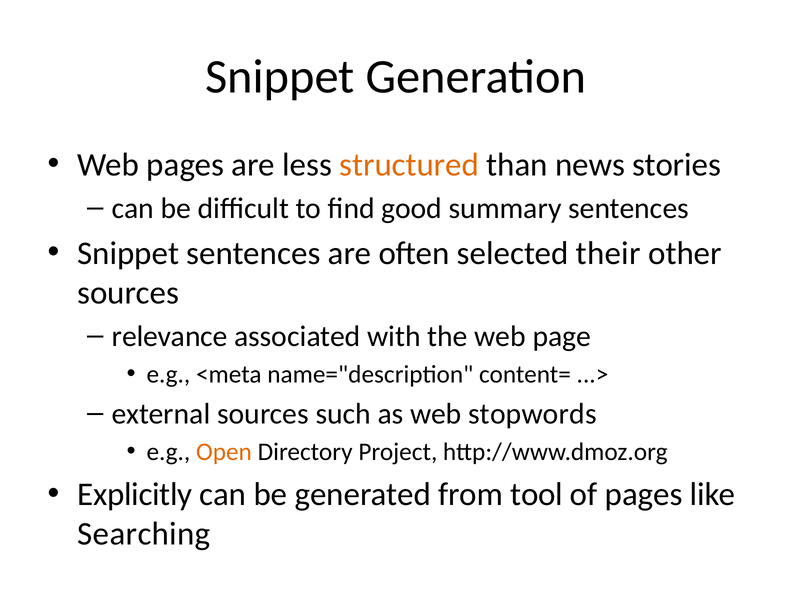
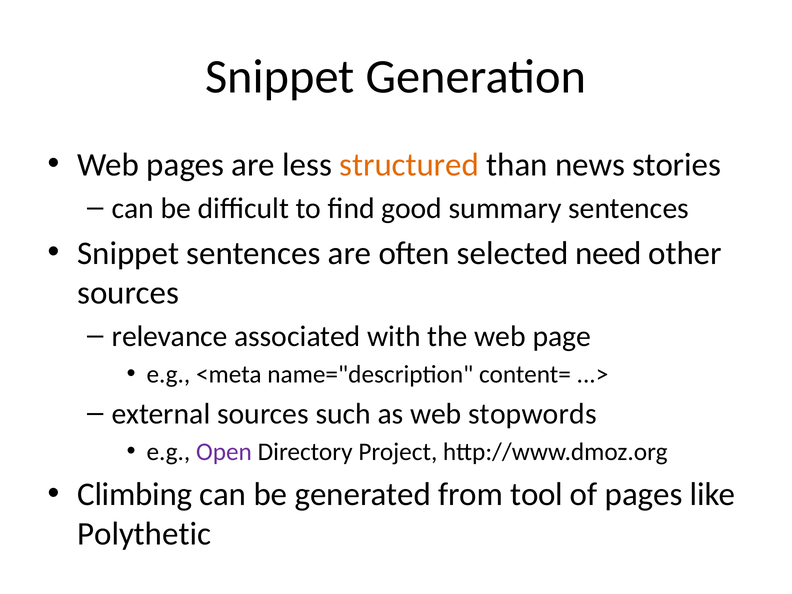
their: their -> need (609, 253)
Open colour: orange -> purple (224, 452)
Explicitly: Explicitly -> Climbing (135, 494)
Searching: Searching -> Polythetic (144, 534)
